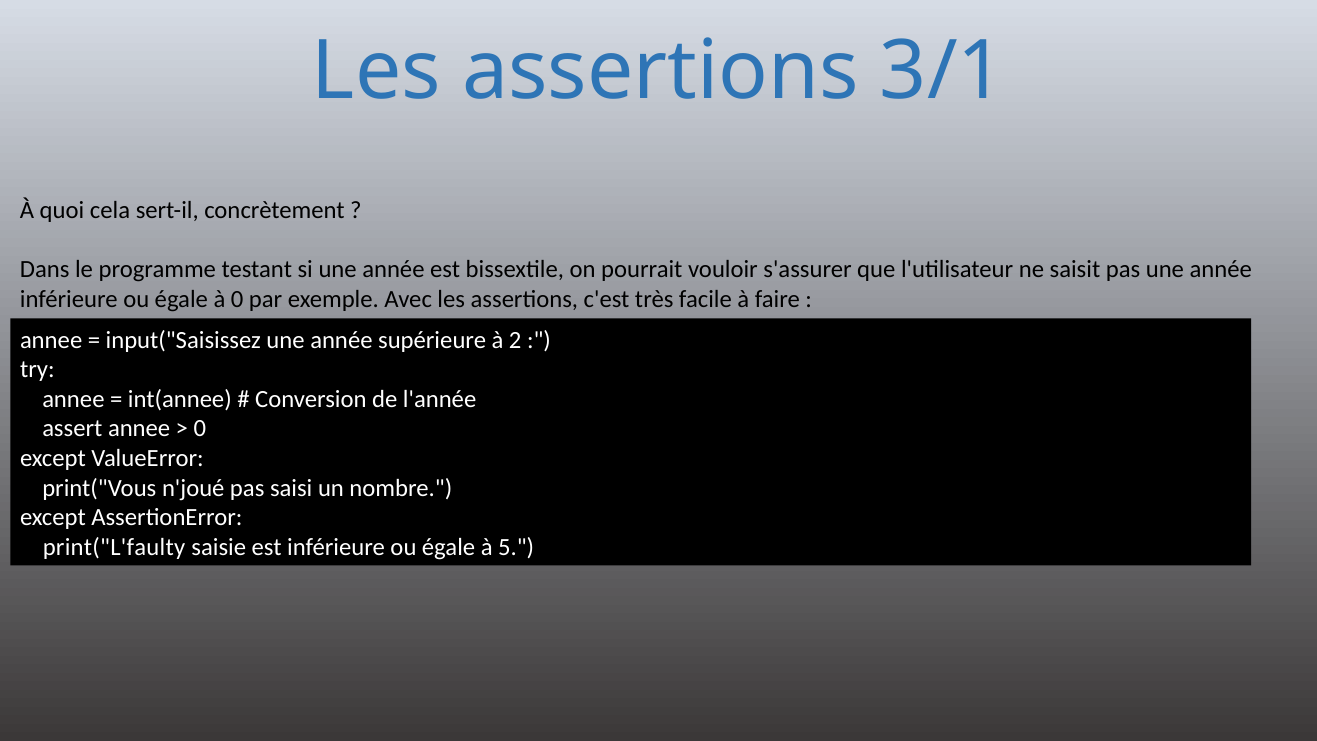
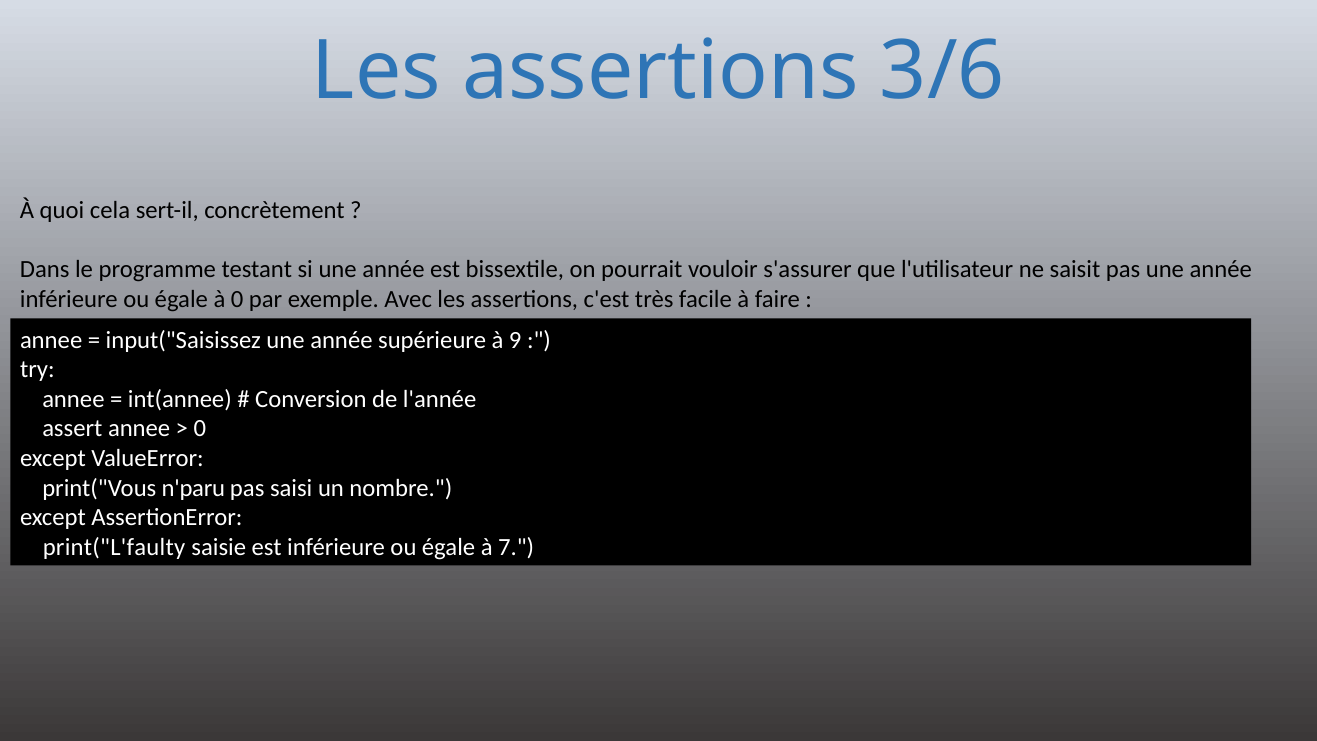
3/1: 3/1 -> 3/6 (942, 71)
2: 2 -> 9 (515, 340)
n'joué: n'joué -> n'paru (193, 488)
5: 5 -> 7 (516, 547)
